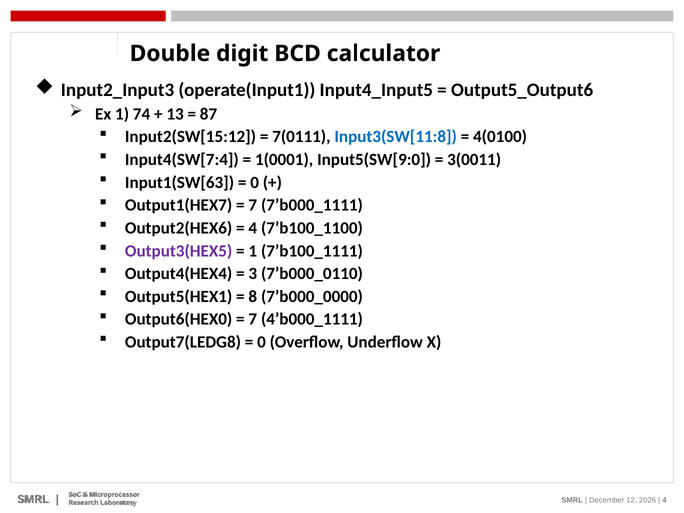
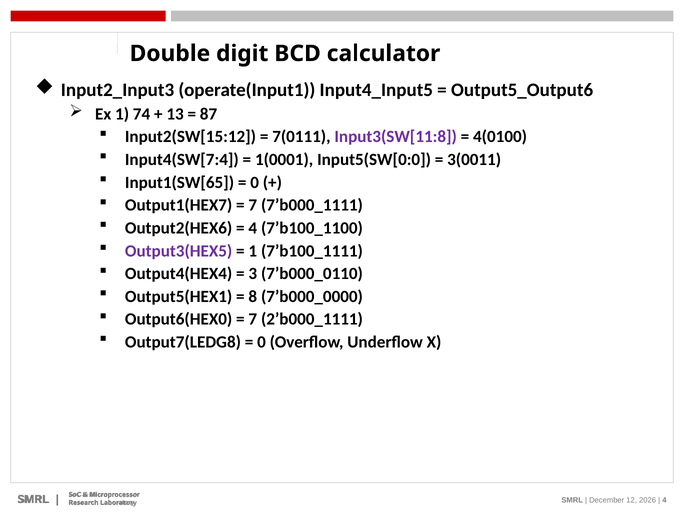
Input3(SW[11:8 colour: blue -> purple (396, 137)
Input5(SW[9:0: Input5(SW[9:0 -> Input5(SW[0:0 (374, 160)
Input1(SW[63: Input1(SW[63 -> Input1(SW[65 (180, 182)
4’b000_1111: 4’b000_1111 -> 2’b000_1111 (312, 319)
